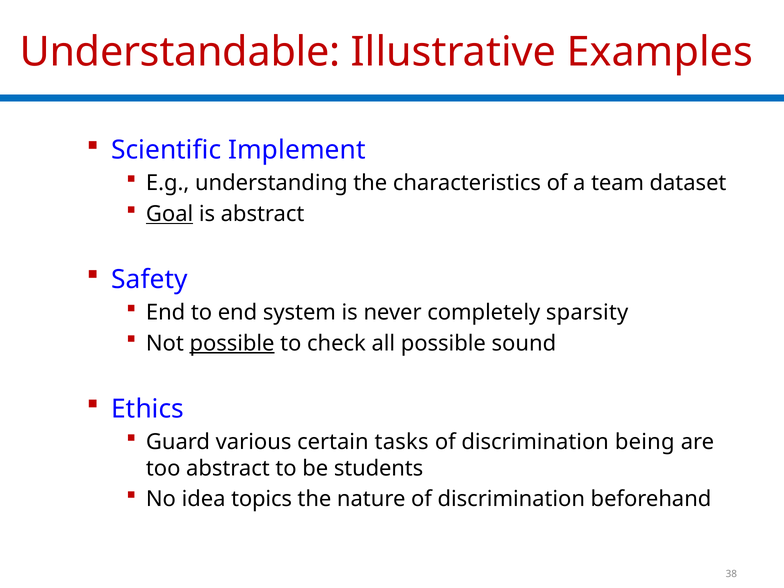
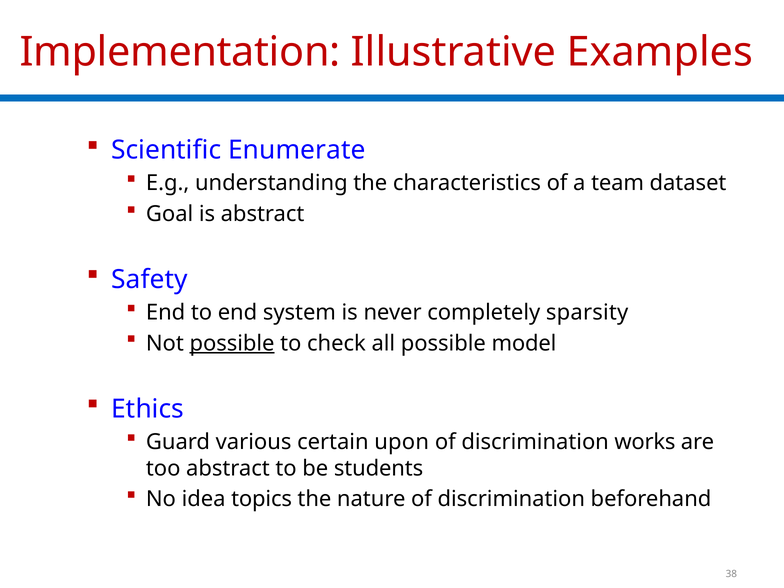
Understandable: Understandable -> Implementation (180, 52)
Implement: Implement -> Enumerate (297, 150)
Goal underline: present -> none (170, 214)
sound: sound -> model (524, 343)
tasks: tasks -> upon (402, 442)
being: being -> works (645, 442)
